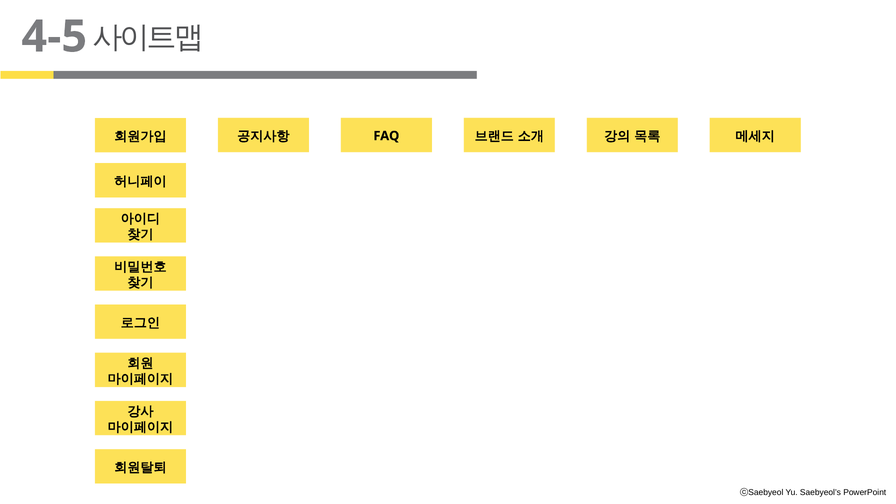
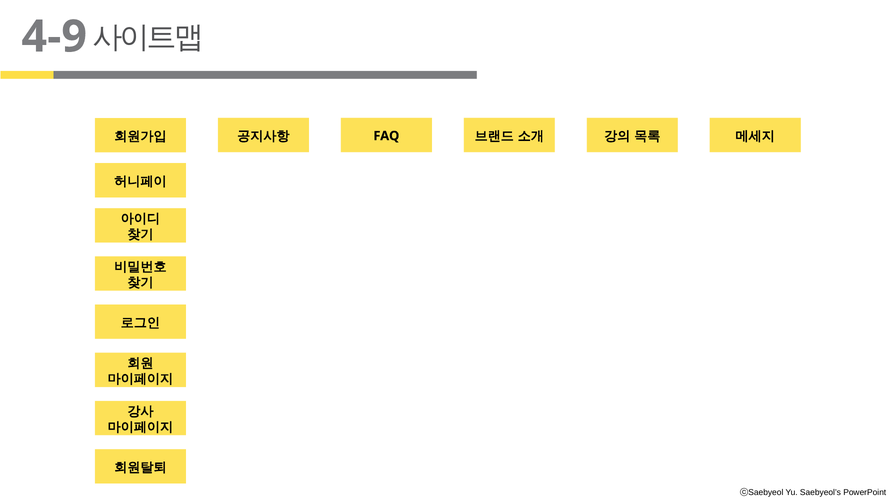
4-5: 4-5 -> 4-9 (54, 37)
